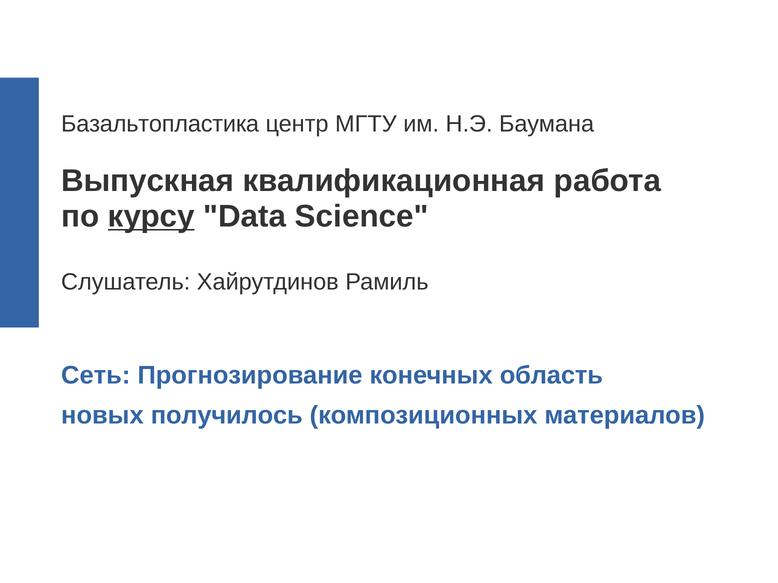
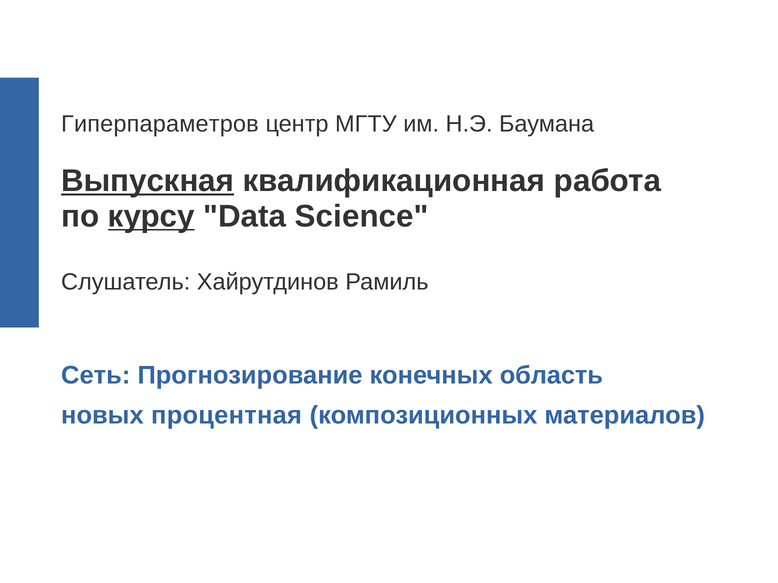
Базальтопластика: Базальтопластика -> Гиперпараметров (160, 124)
Выпускная underline: none -> present (148, 181)
получилось: получилось -> процентная (227, 415)
